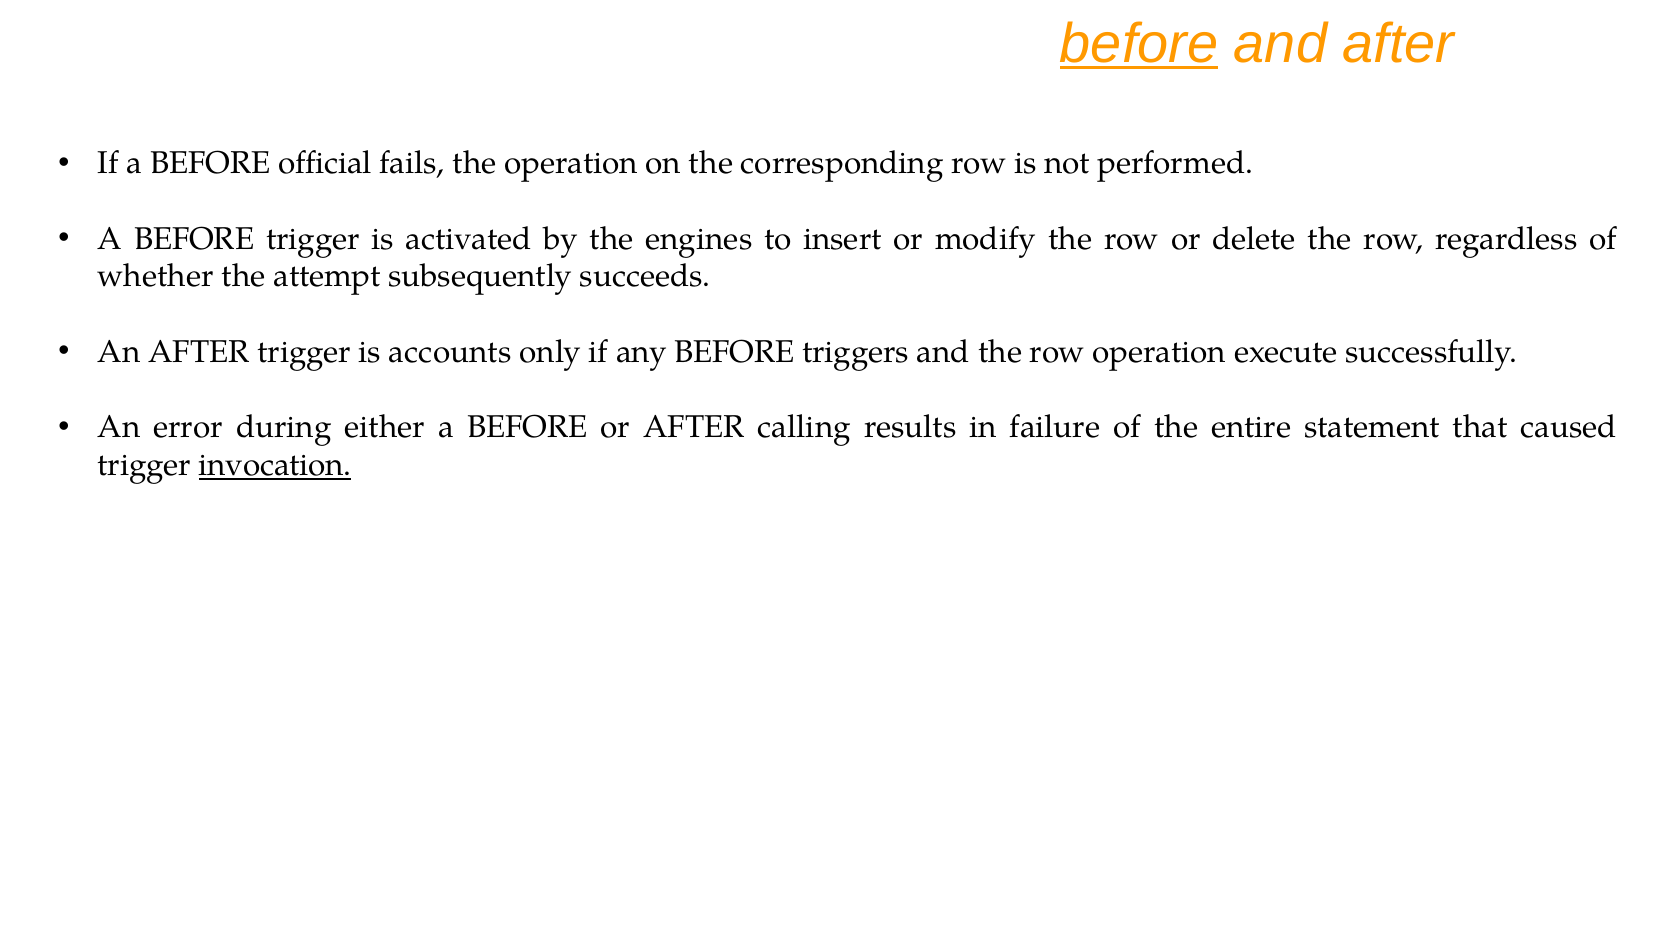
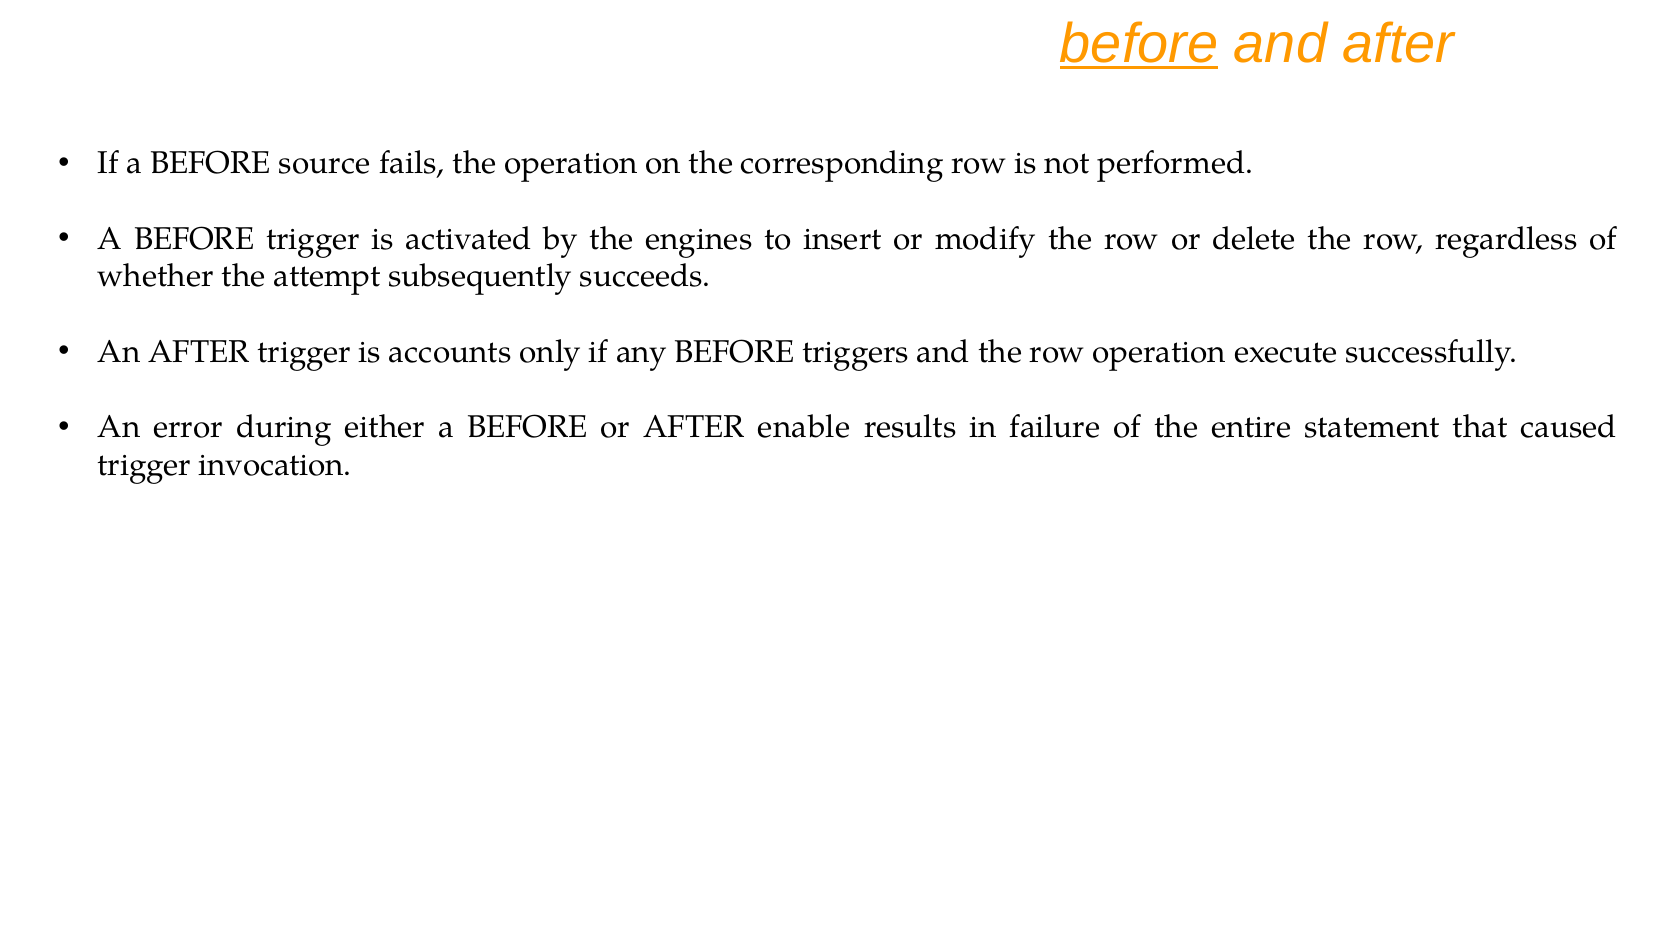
official: official -> source (325, 163)
calling: calling -> enable (804, 428)
invocation underline: present -> none (275, 465)
